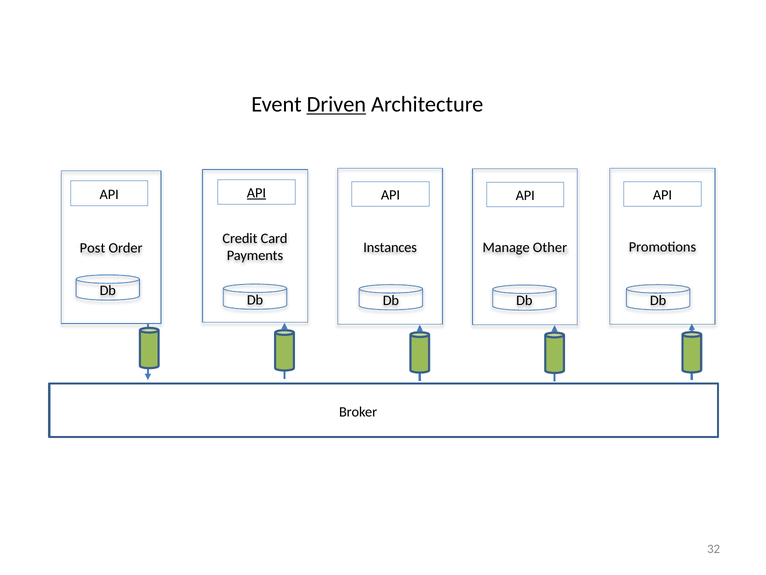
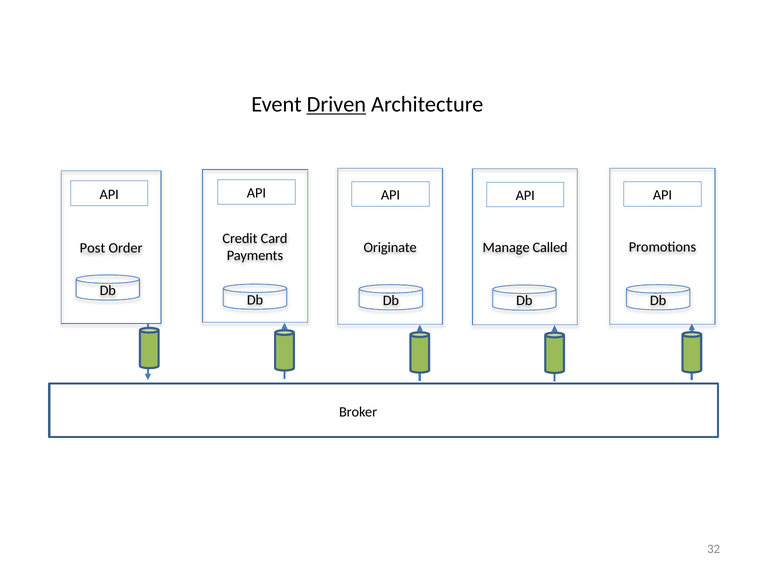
API underline: present -> none (256, 193)
Instances: Instances -> Originate (390, 247)
Other: Other -> Called (550, 248)
